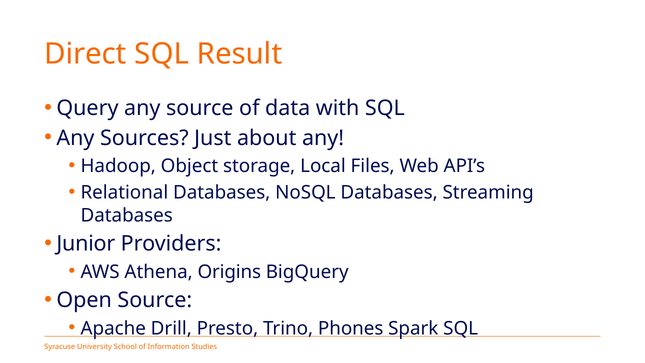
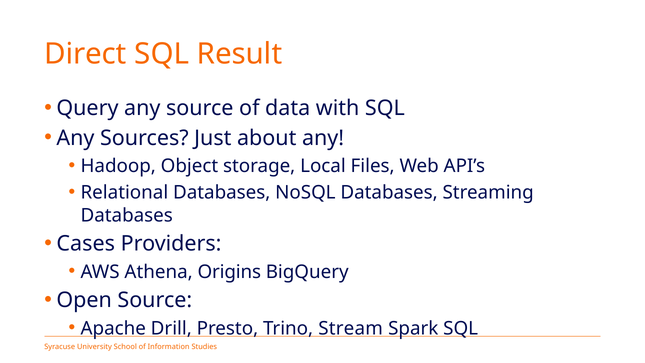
Junior: Junior -> Cases (86, 244)
Phones: Phones -> Stream (351, 328)
